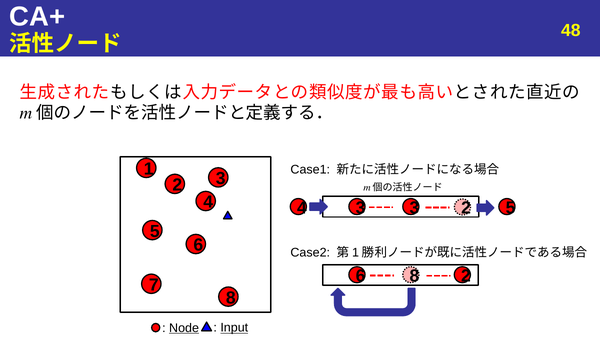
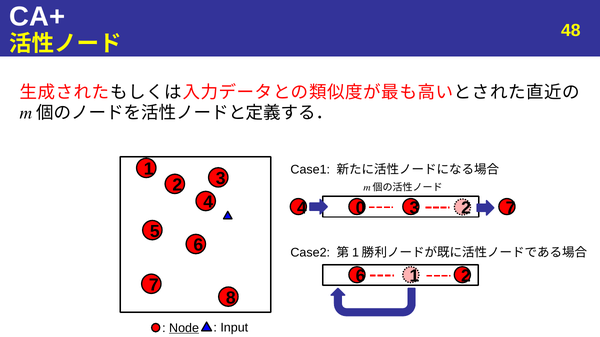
4 3: 3 -> 0 (361, 208)
3 5: 5 -> 7 (511, 208)
8: 8 -> 1 (414, 276)
Input underline: present -> none (234, 328)
